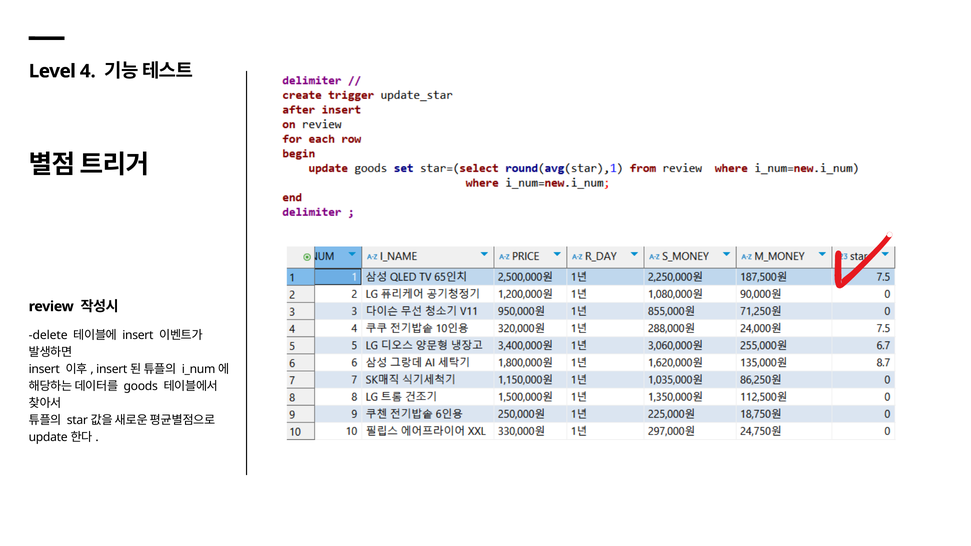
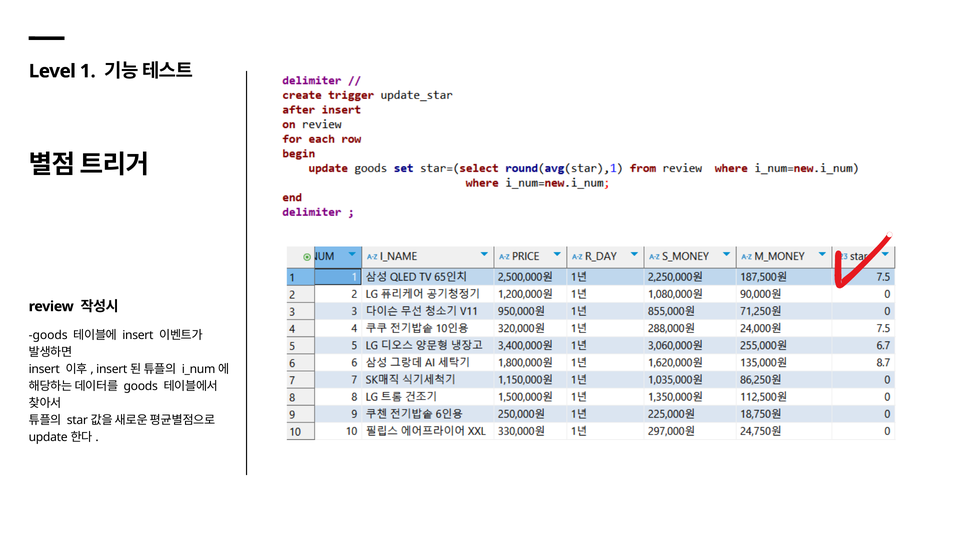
4: 4 -> 1 (88, 71)
delete: delete -> goods (48, 335)
